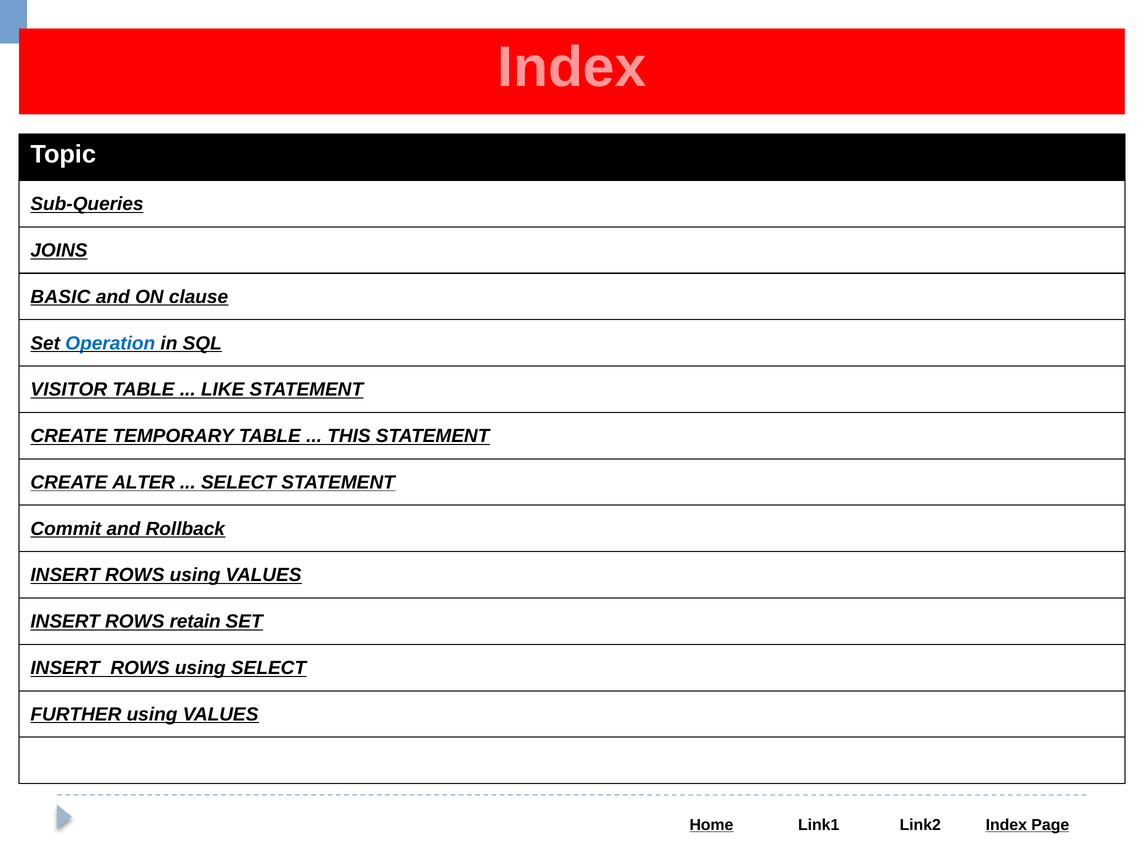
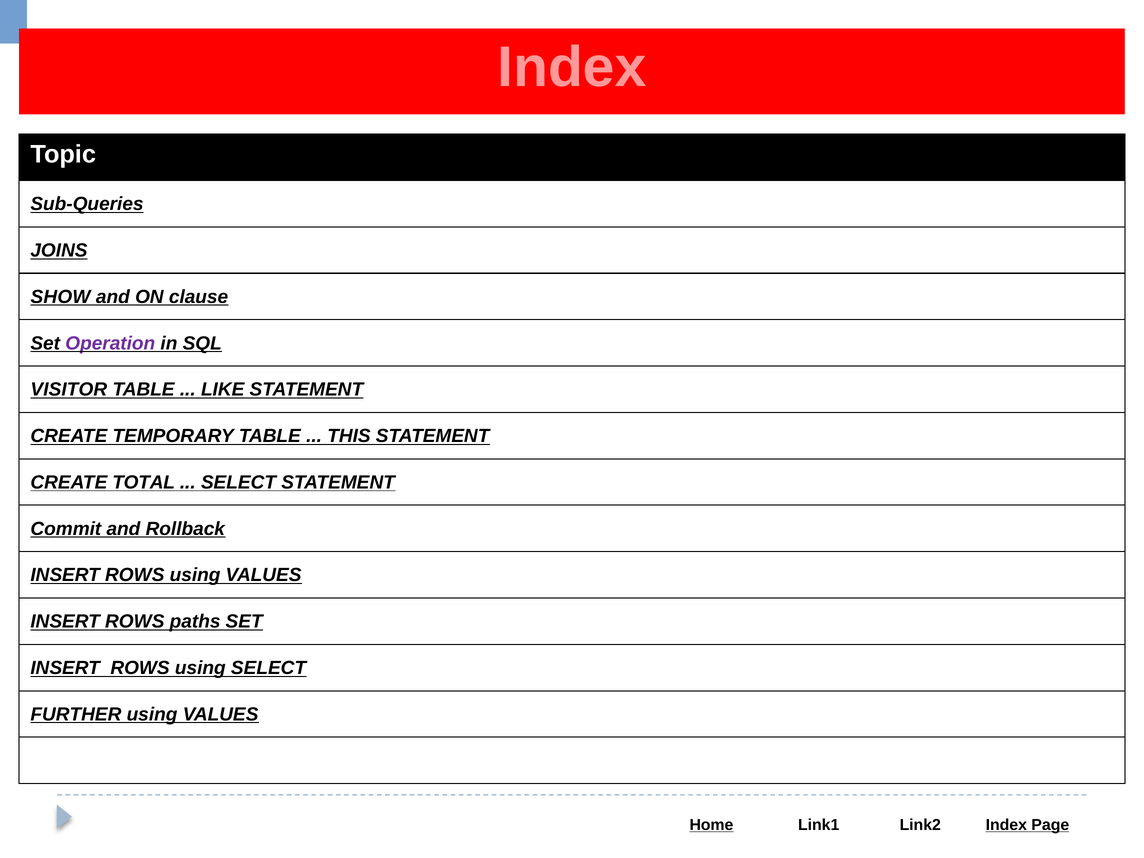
BASIC: BASIC -> SHOW (60, 297)
Operation colour: blue -> purple (110, 343)
ALTER: ALTER -> TOTAL (144, 482)
retain: retain -> paths (195, 622)
